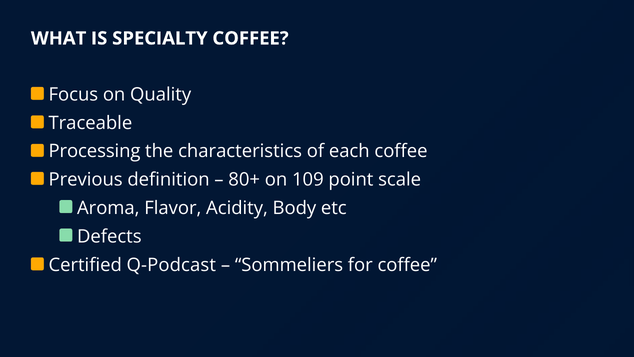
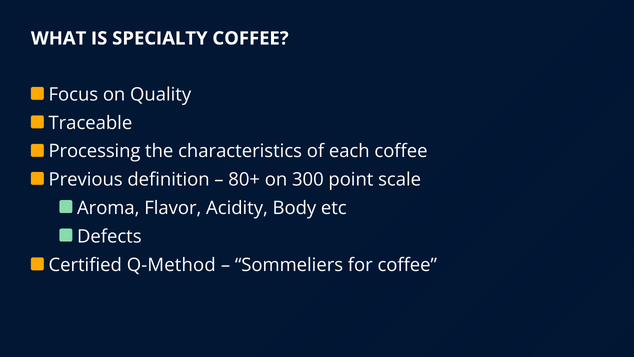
109: 109 -> 300 (308, 180)
Q-Podcast: Q-Podcast -> Q-Method (171, 265)
